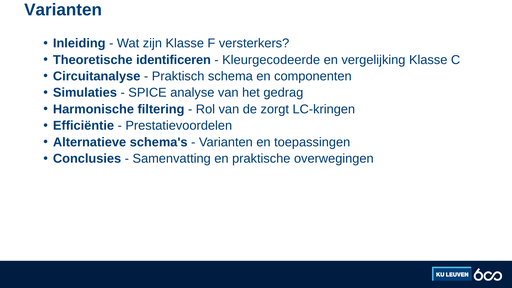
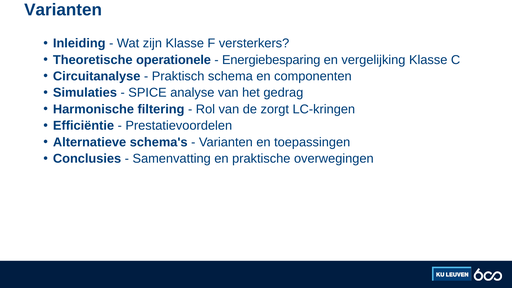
identificeren: identificeren -> operationele (174, 60)
Kleurgecodeerde: Kleurgecodeerde -> Energiebesparing (271, 60)
